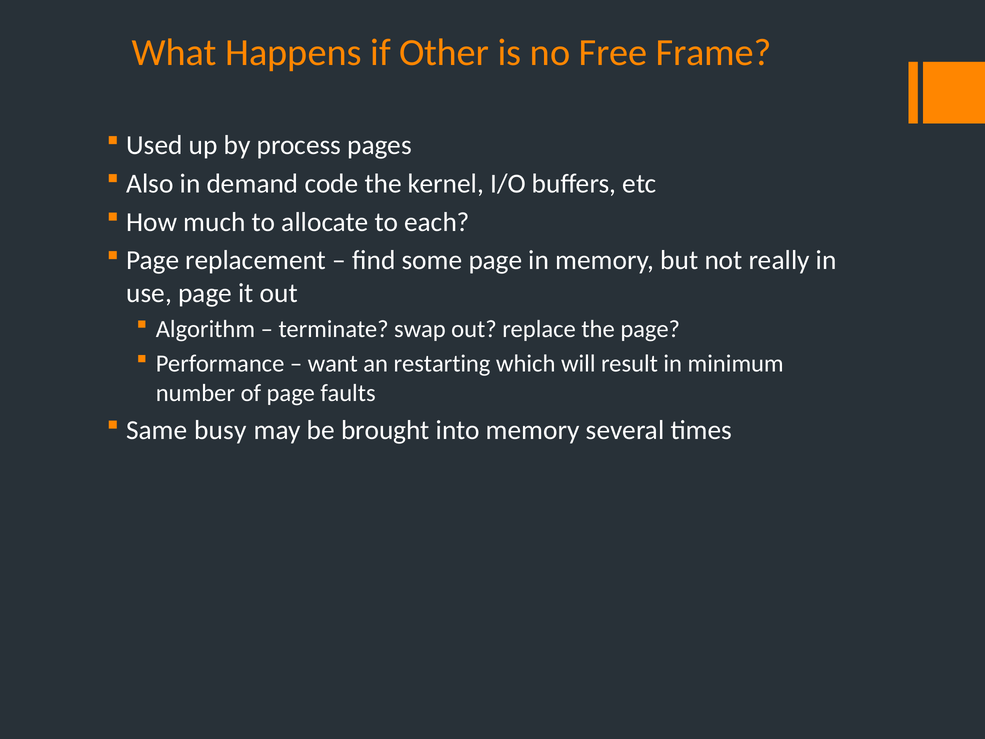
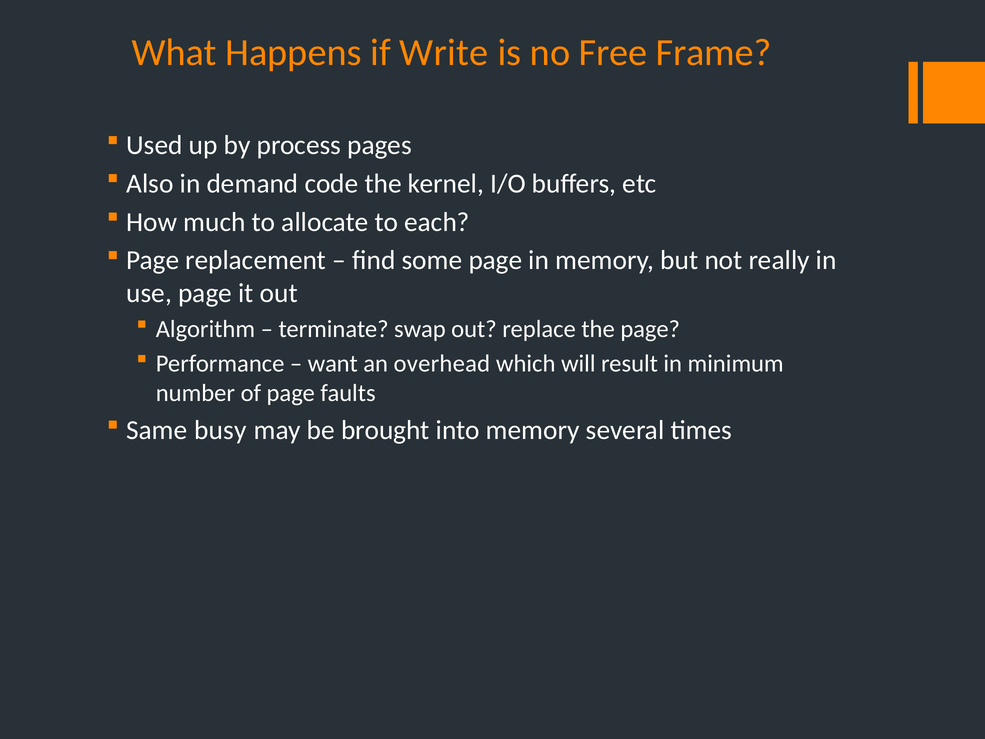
Other: Other -> Write (444, 52)
restarting: restarting -> overhead (442, 364)
